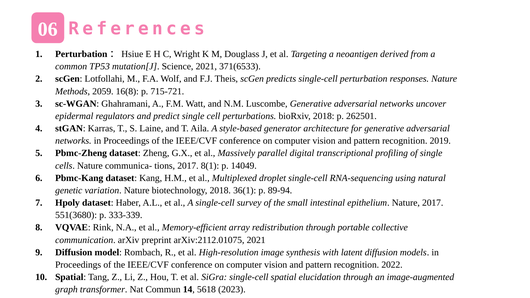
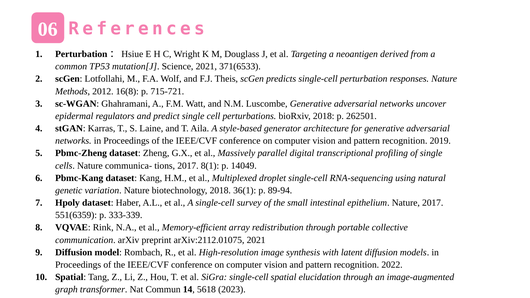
2059: 2059 -> 2012 (103, 91)
551(3680: 551(3680 -> 551(6359 (76, 215)
